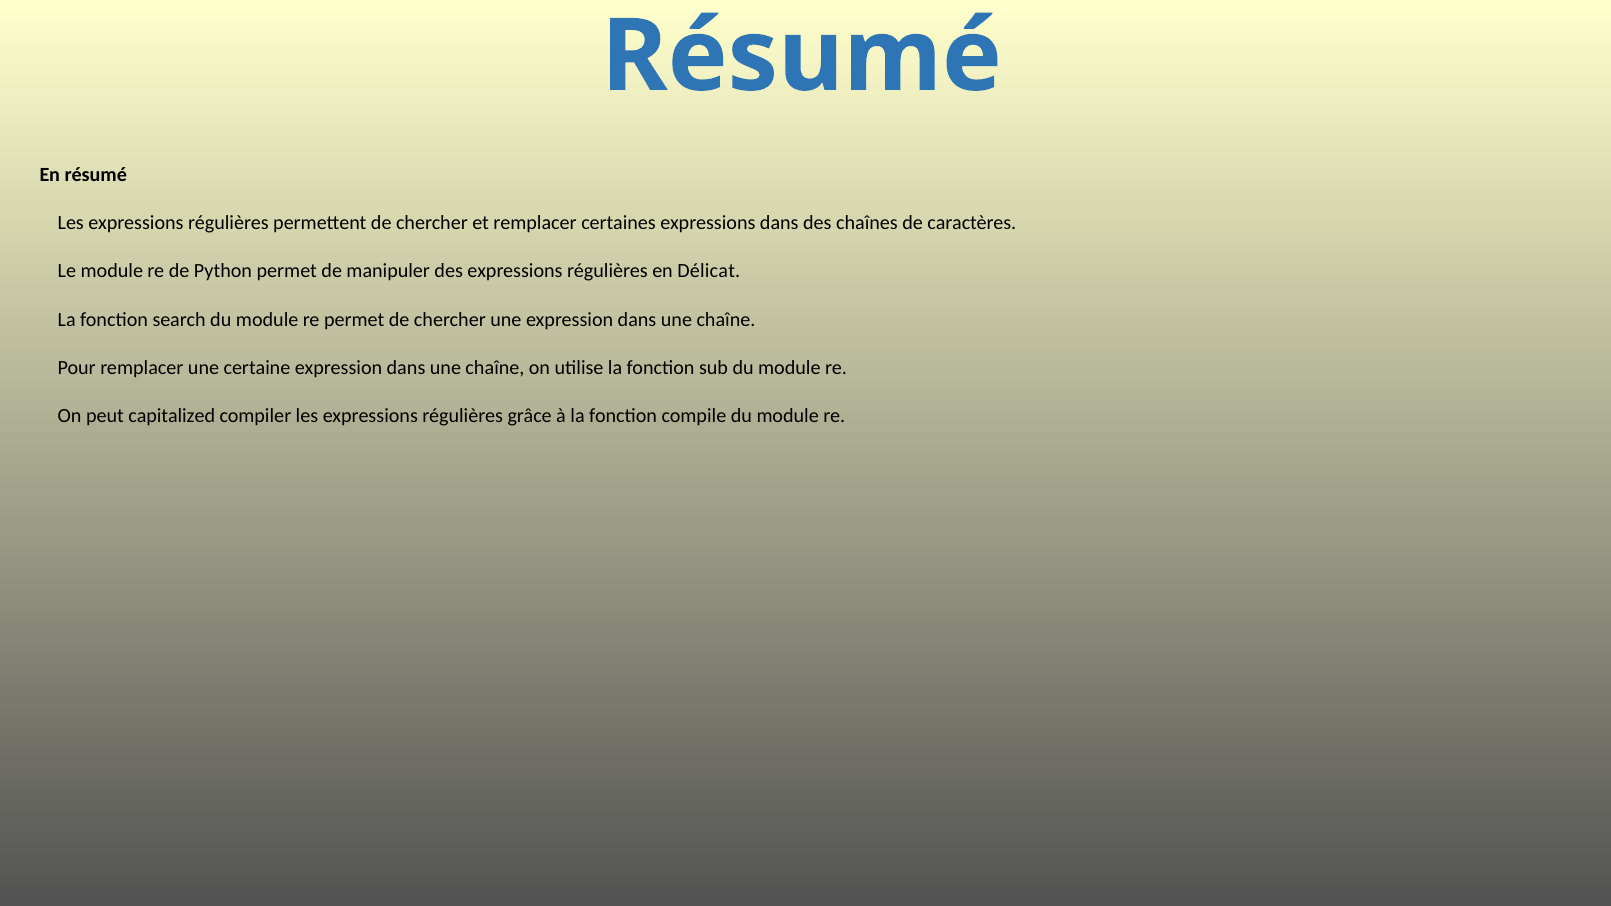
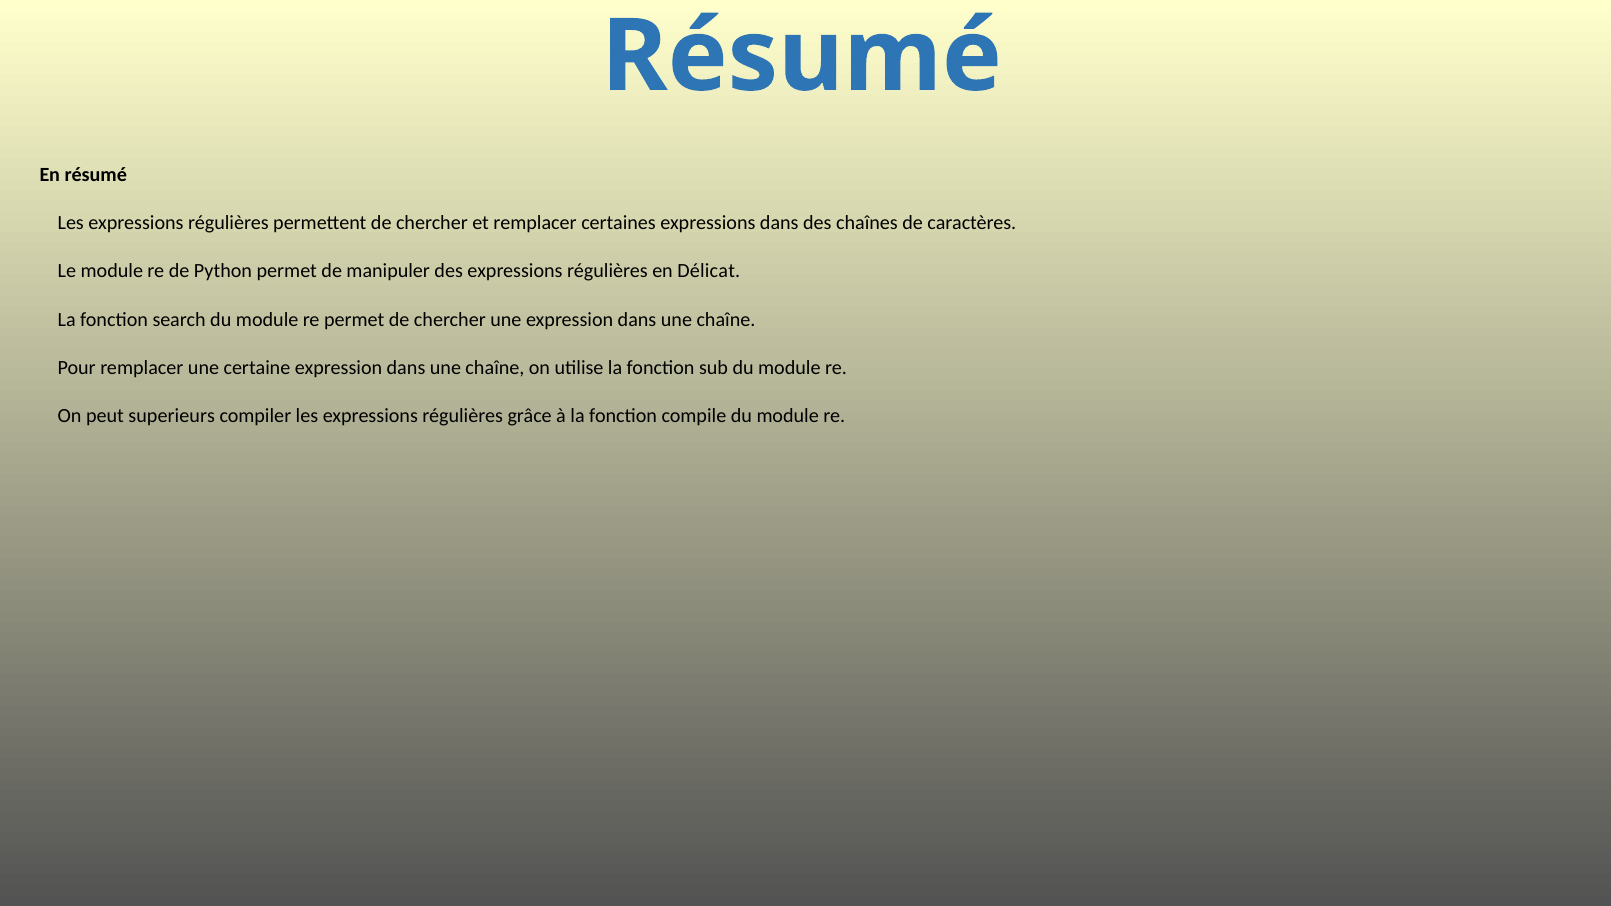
capitalized: capitalized -> superieurs (172, 416)
